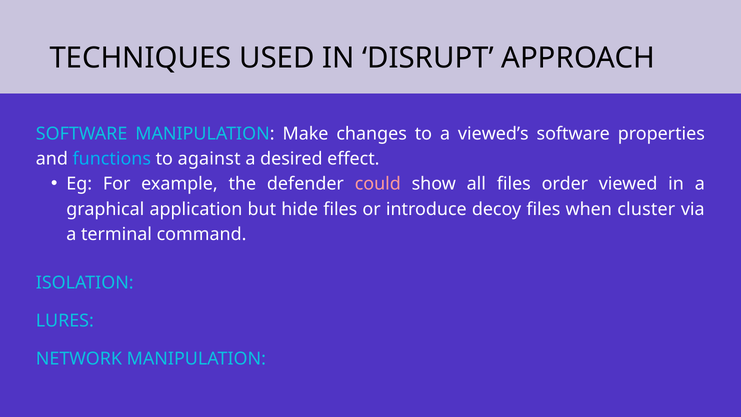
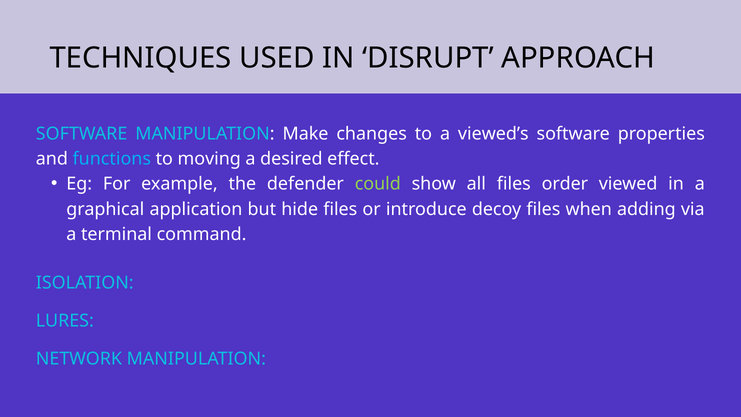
against: against -> moving (209, 159)
could colour: pink -> light green (378, 184)
cluster: cluster -> adding (646, 209)
